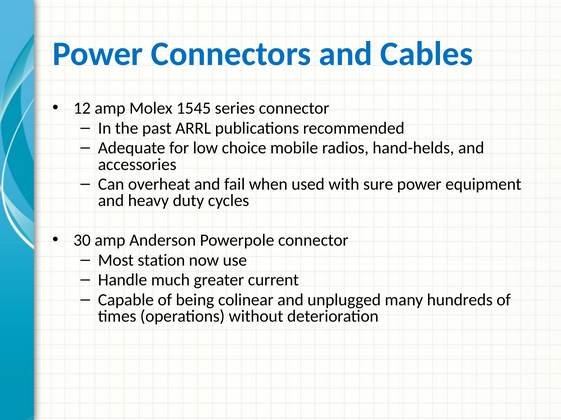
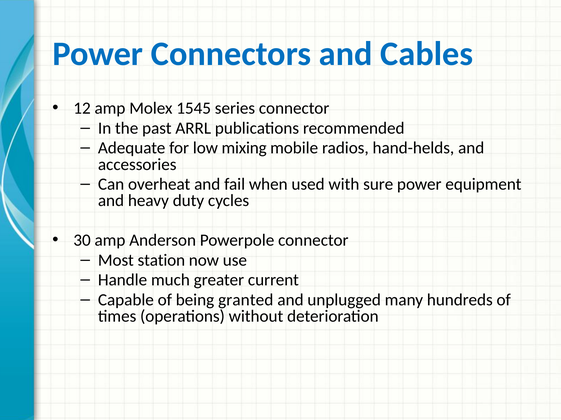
choice: choice -> mixing (244, 148)
colinear: colinear -> granted (246, 300)
